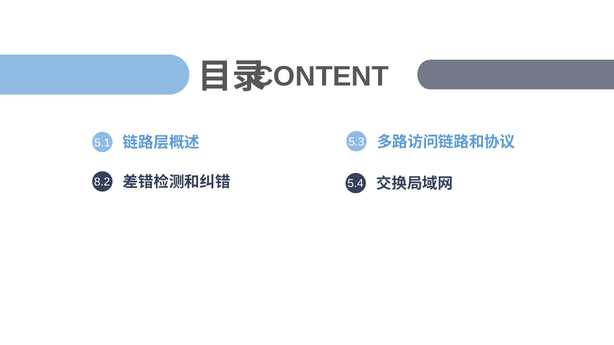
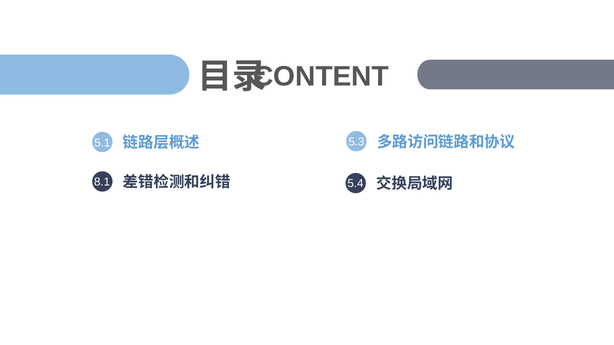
8.2: 8.2 -> 8.1 (102, 182)
